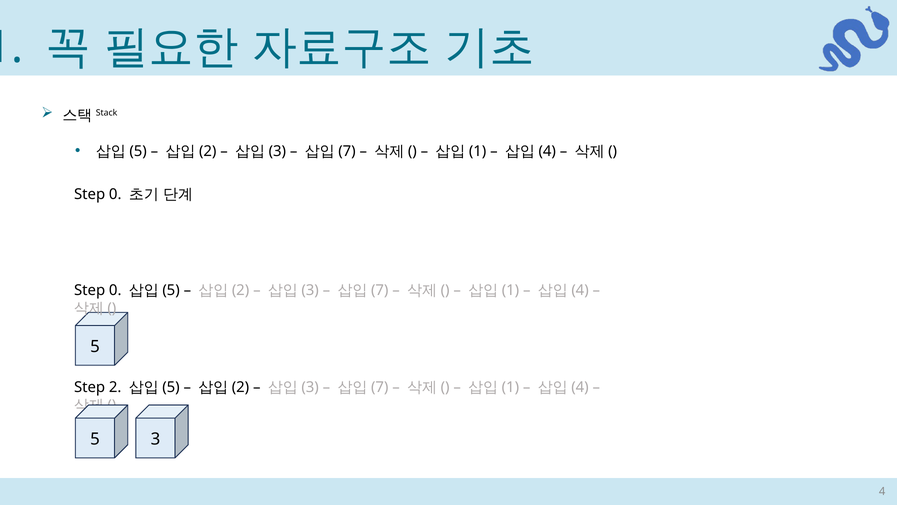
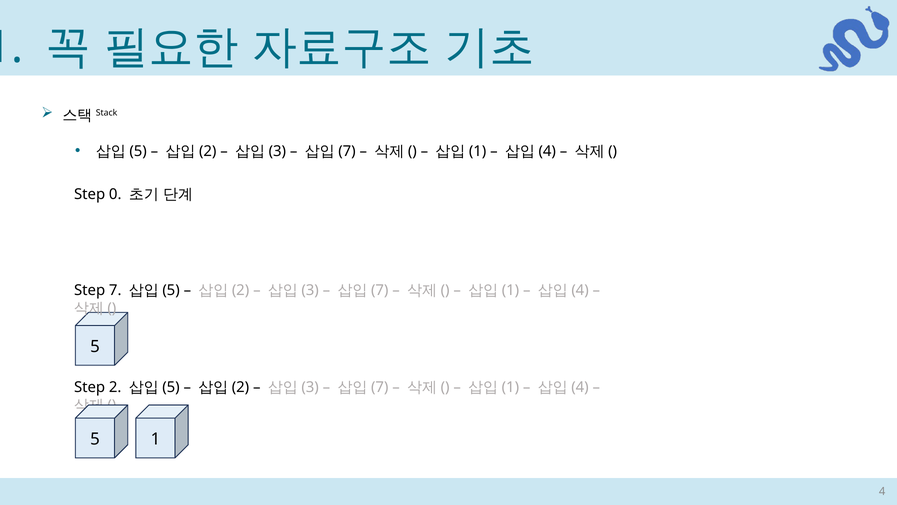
0: 0 -> 7 (115, 290)
5 3: 3 -> 1 (155, 439)
